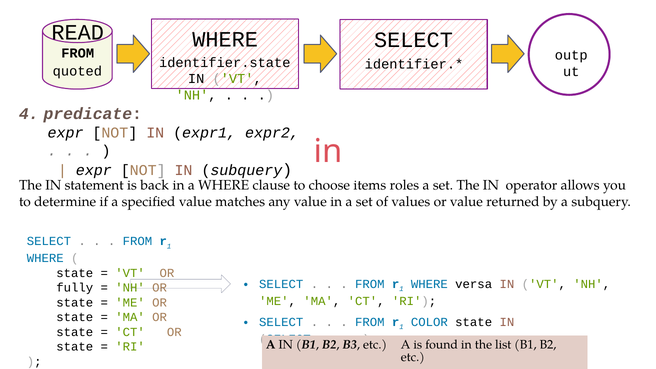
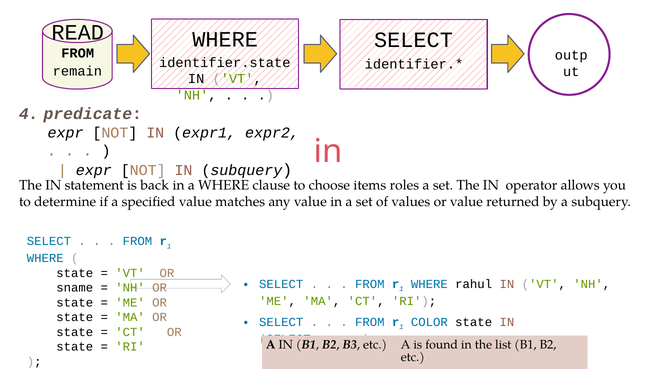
quoted: quoted -> remain (77, 71)
versa: versa -> rahul (474, 284)
fully: fully -> sname (75, 288)
